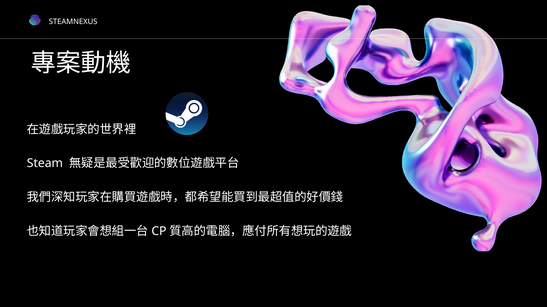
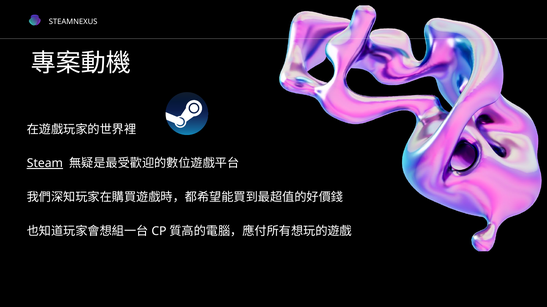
Steam underline: none -> present (45, 164)
